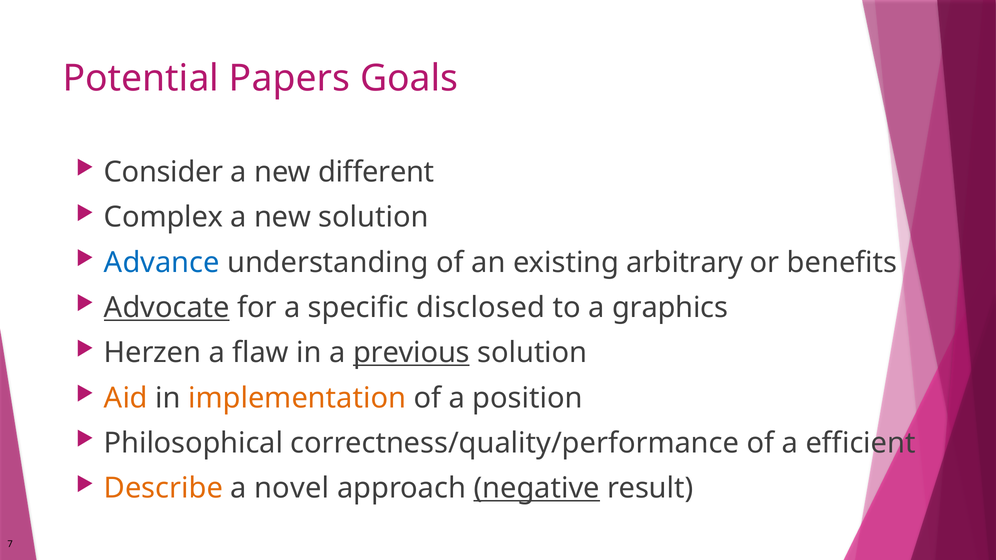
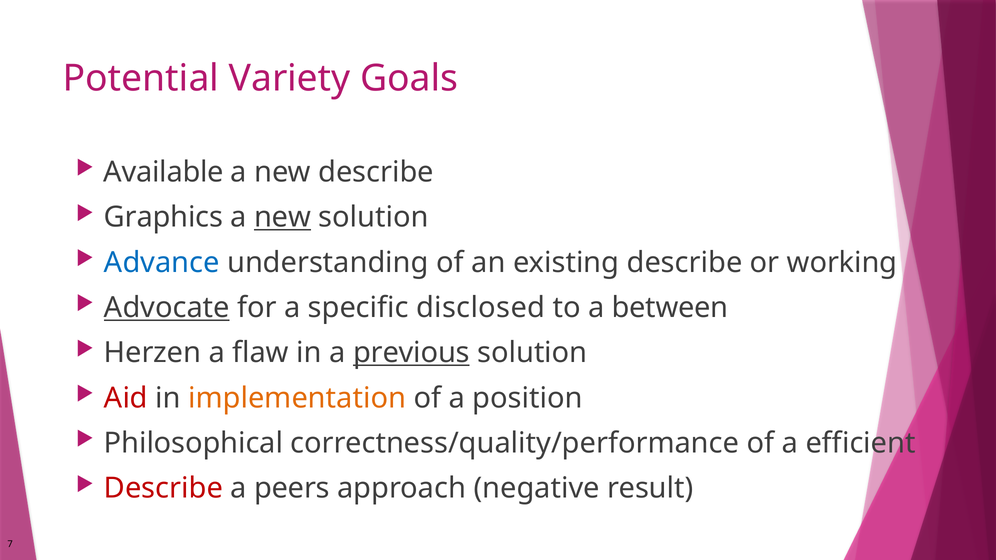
Papers: Papers -> Variety (290, 79)
Consider: Consider -> Available (164, 172)
new different: different -> describe (376, 172)
Complex: Complex -> Graphics (164, 217)
new underline: none -> present (283, 217)
existing arbitrary: arbitrary -> describe (685, 263)
benefits: benefits -> working (842, 263)
graphics: graphics -> between (670, 308)
Aid colour: orange -> red (126, 398)
Describe colour: orange -> red (163, 488)
novel: novel -> peers (292, 488)
negative underline: present -> none (537, 488)
